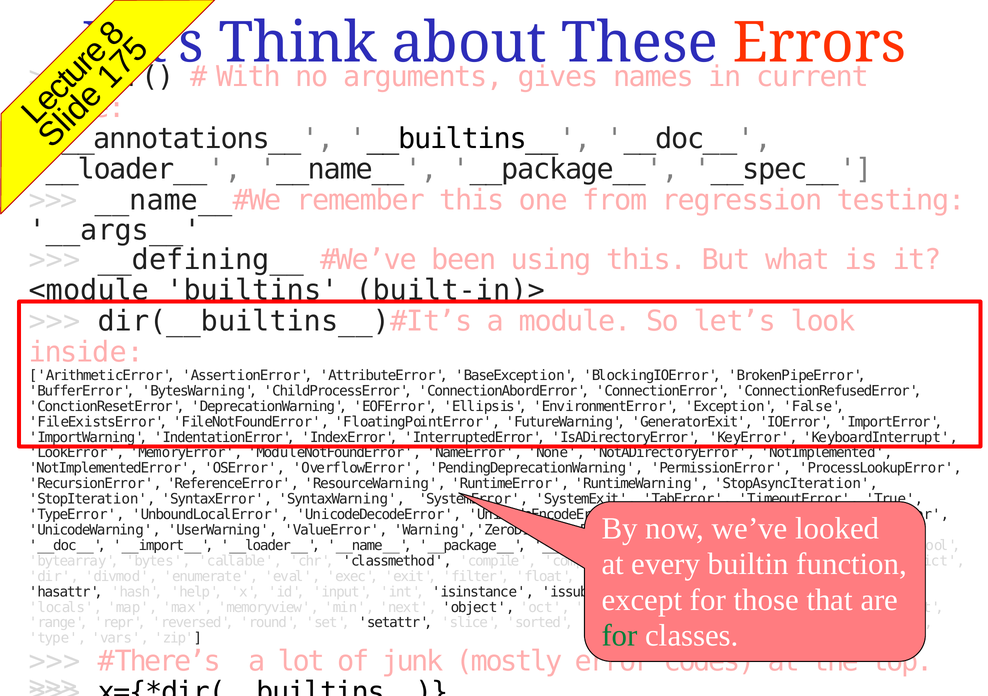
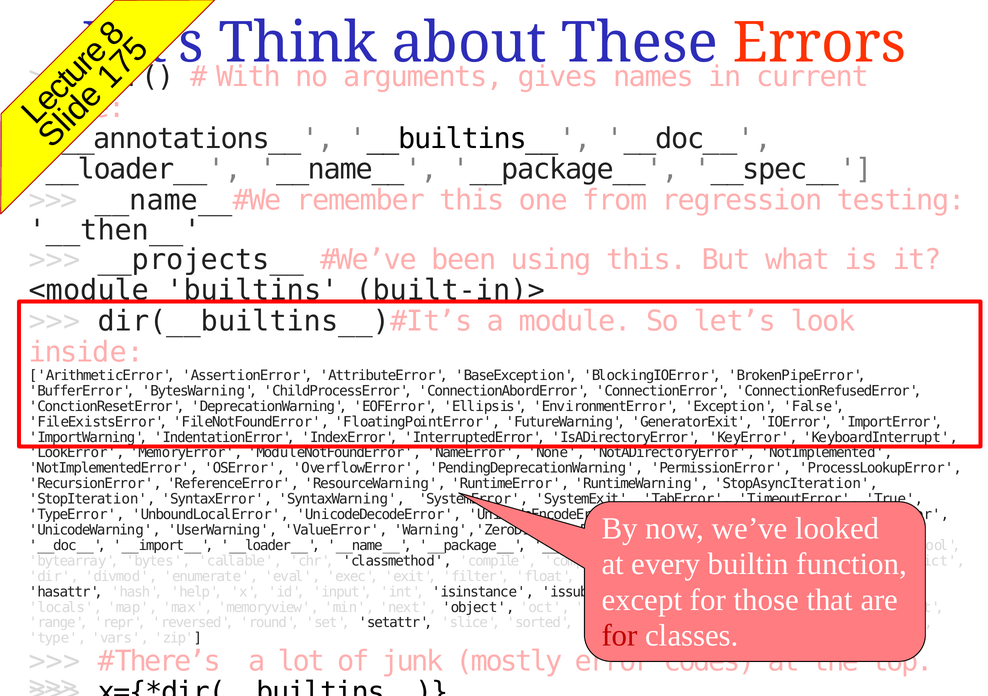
__args__: __args__ -> __then__ (115, 230)
__defining__: __defining__ -> __projects__ (201, 260)
for colour: green -> red (620, 635)
